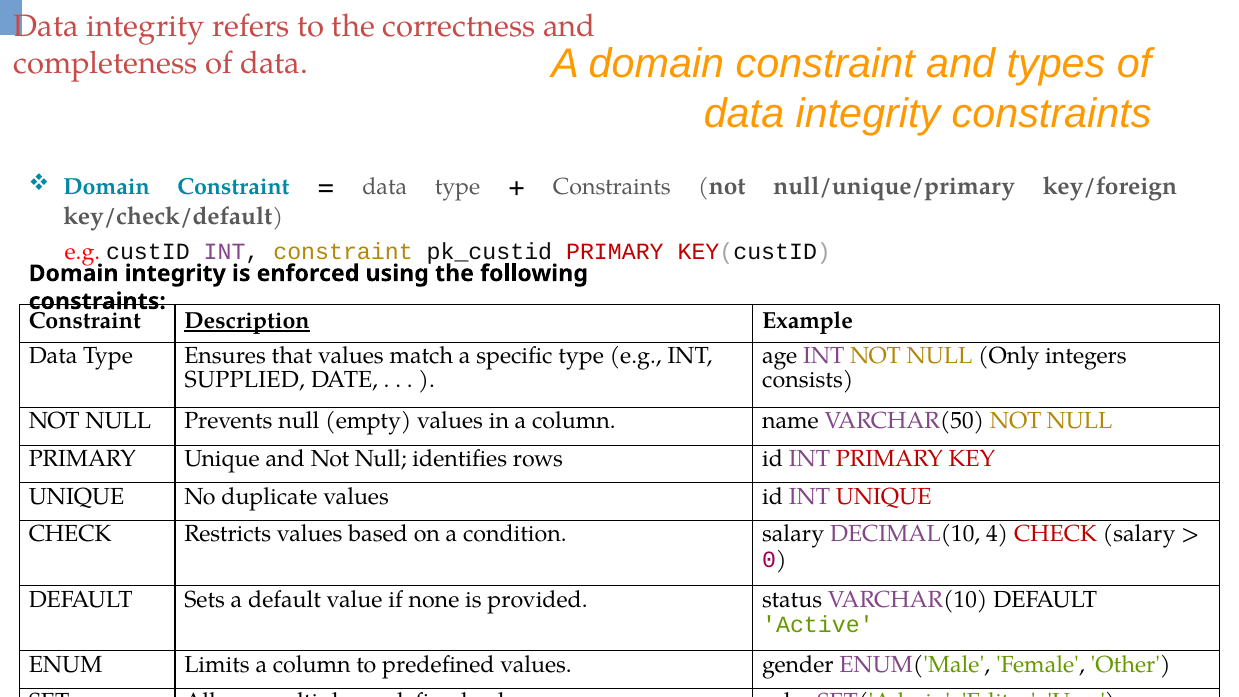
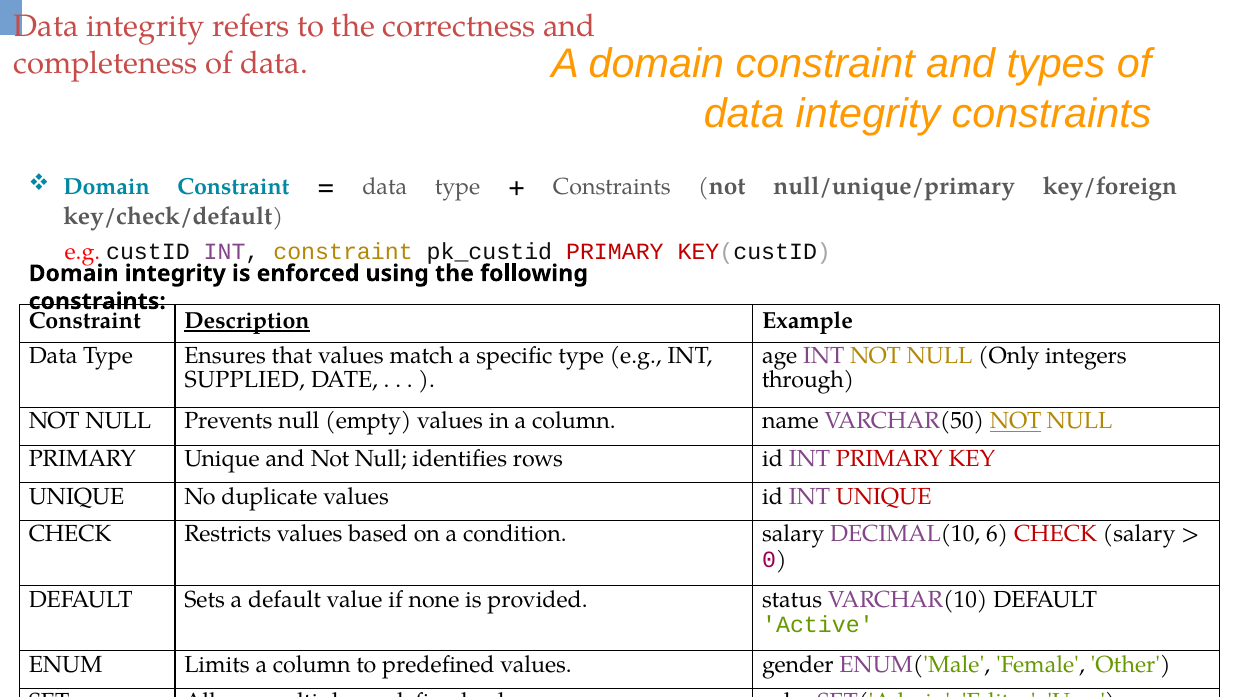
consists: consists -> through (808, 379)
NOT underline: none -> present (1016, 421)
4: 4 -> 6 (997, 534)
